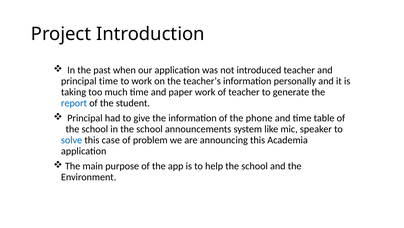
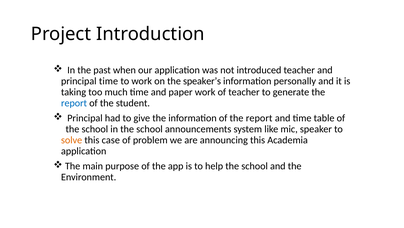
teacher’s: teacher’s -> speaker’s (202, 81)
of the phone: phone -> report (259, 118)
solve colour: blue -> orange (72, 140)
